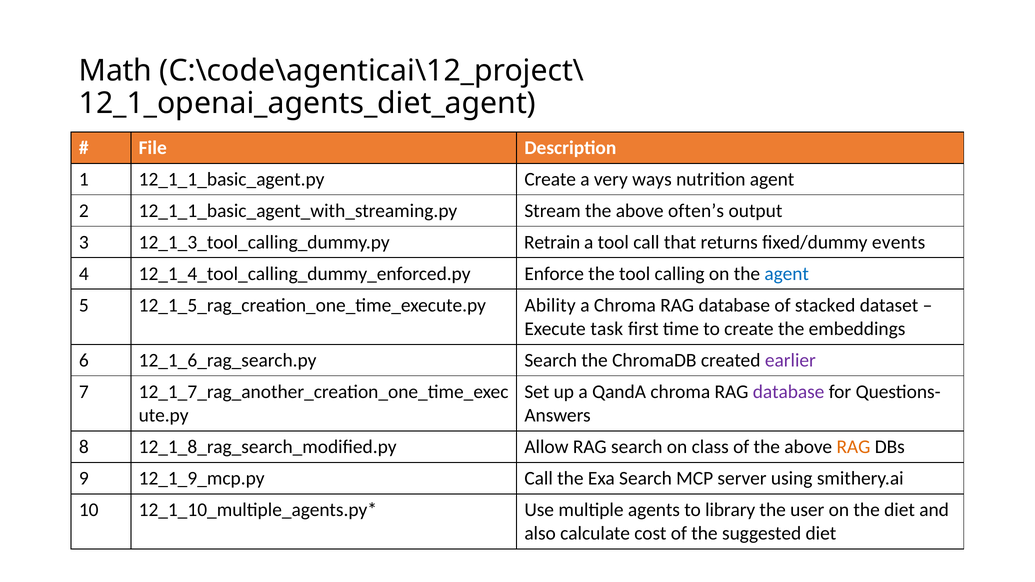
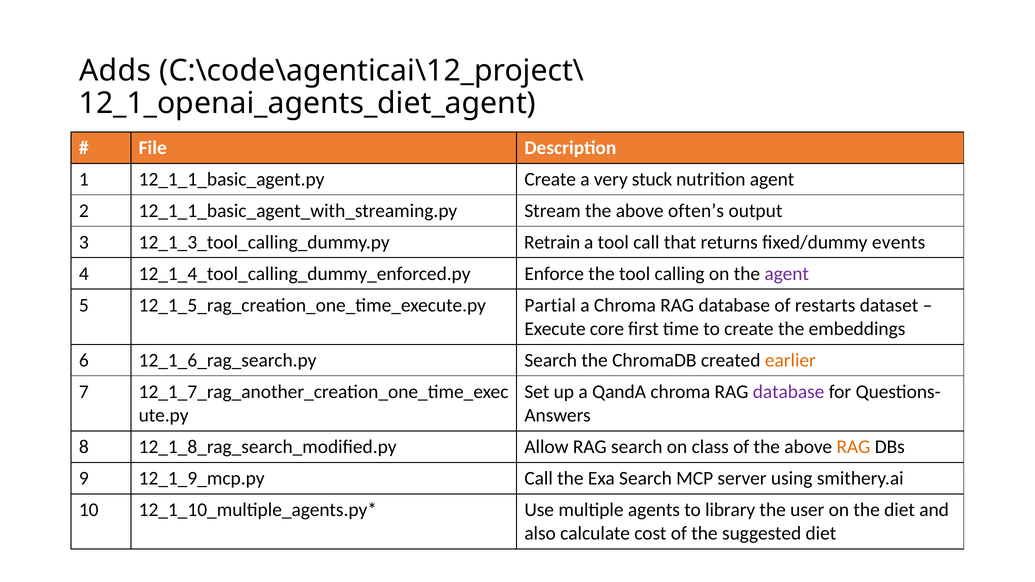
Math: Math -> Adds (115, 71)
ways: ways -> stuck (652, 179)
agent colour: blue -> purple (787, 274)
Ability: Ability -> Partial (550, 305)
stacked: stacked -> restarts (825, 305)
task: task -> core (607, 329)
earlier colour: purple -> orange (790, 360)
